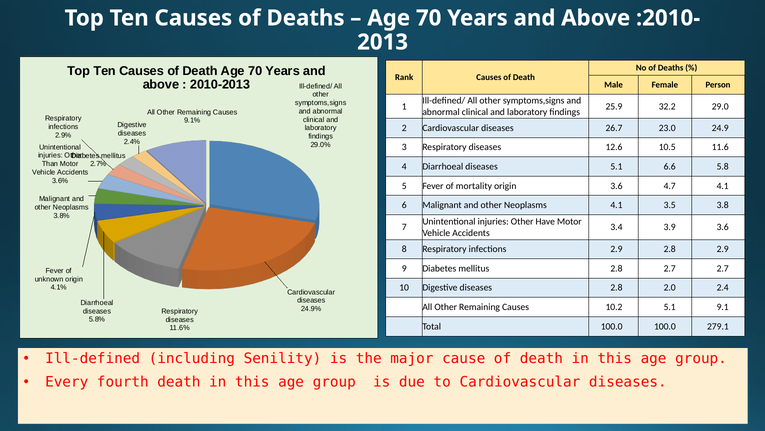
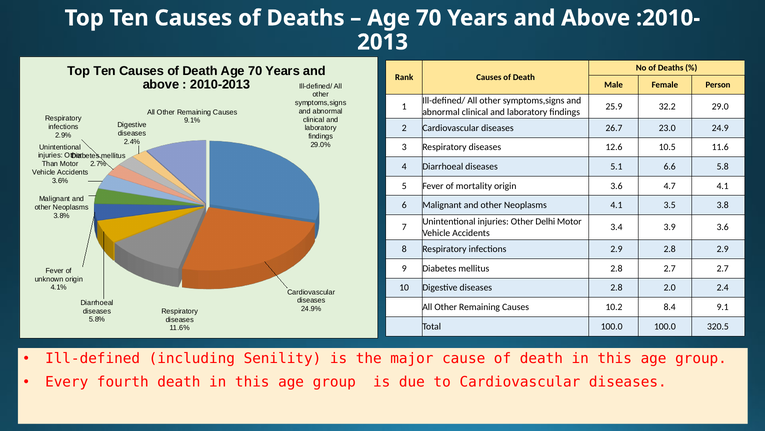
Have: Have -> Delhi (545, 221)
10.2 5.1: 5.1 -> 8.4 (670, 307)
279.1: 279.1 -> 320.5 (718, 326)
